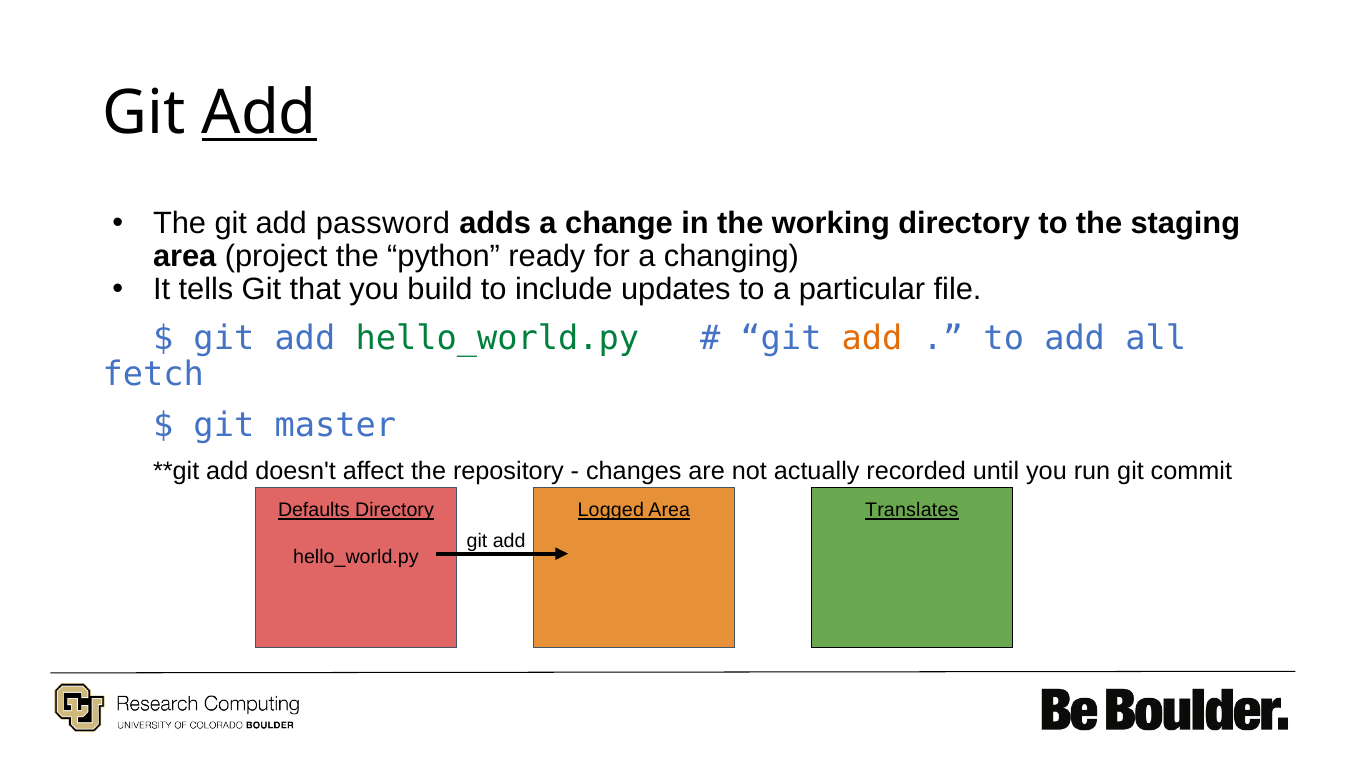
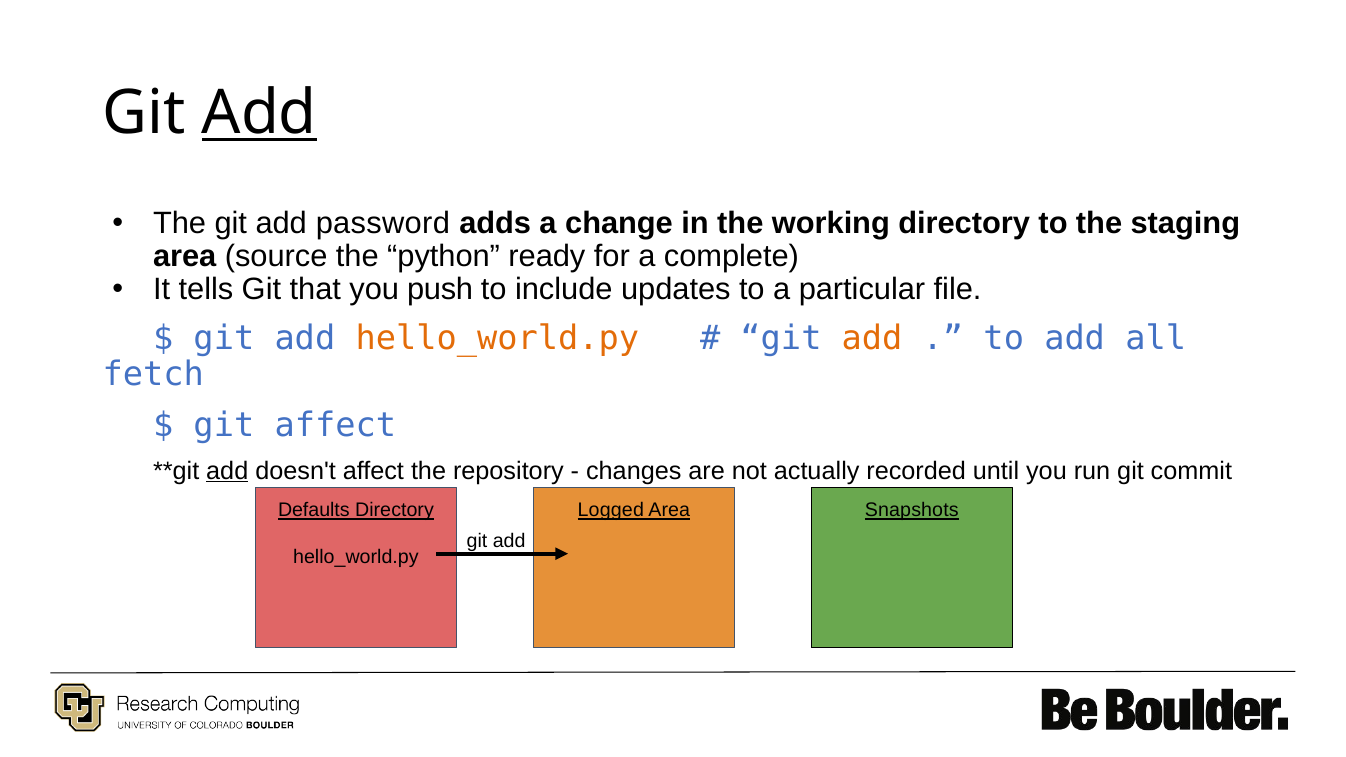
project: project -> source (276, 256)
changing: changing -> complete (731, 256)
build: build -> push (440, 290)
hello_world.py colour: green -> orange (497, 338)
git master: master -> affect (335, 425)
add underline: none -> present (227, 471)
Translates: Translates -> Snapshots (912, 510)
